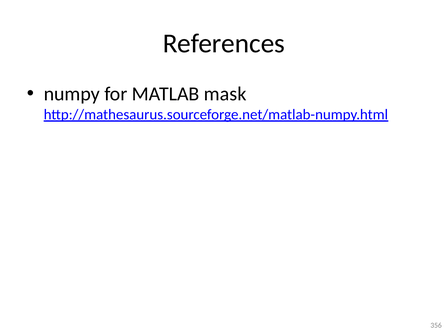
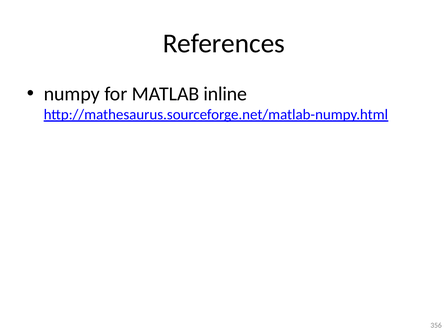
mask: mask -> inline (225, 94)
